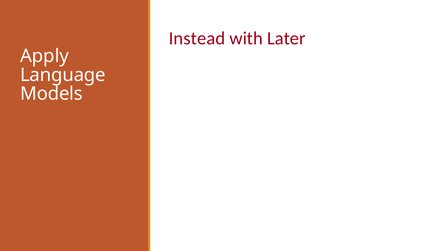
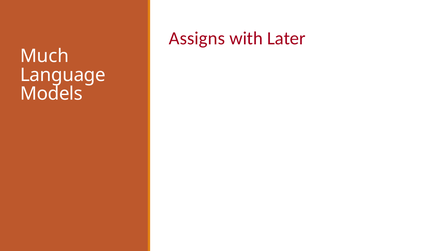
Instead: Instead -> Assigns (197, 38)
Apply: Apply -> Much (44, 56)
